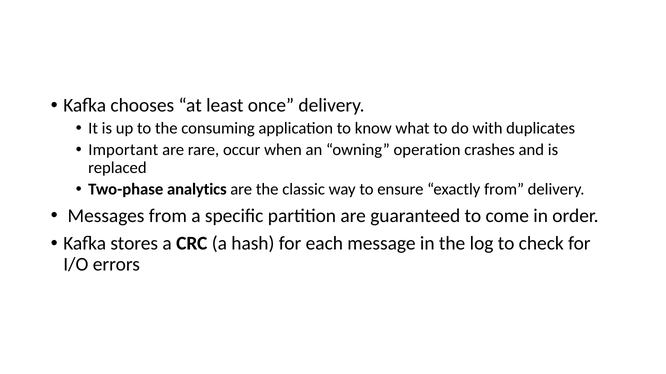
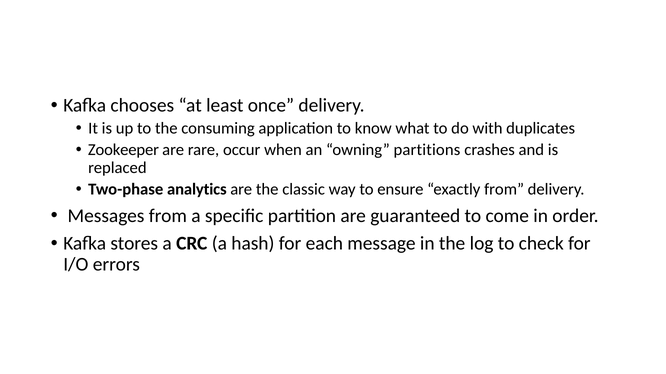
Important: Important -> Zookeeper (123, 150)
operation: operation -> partitions (427, 150)
